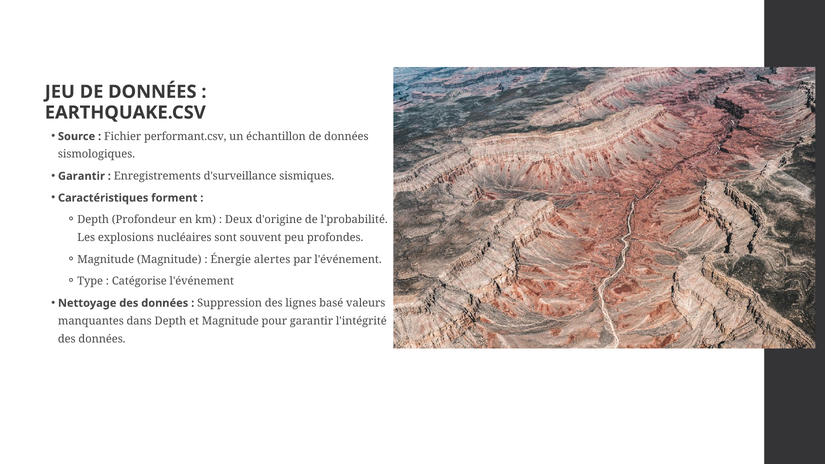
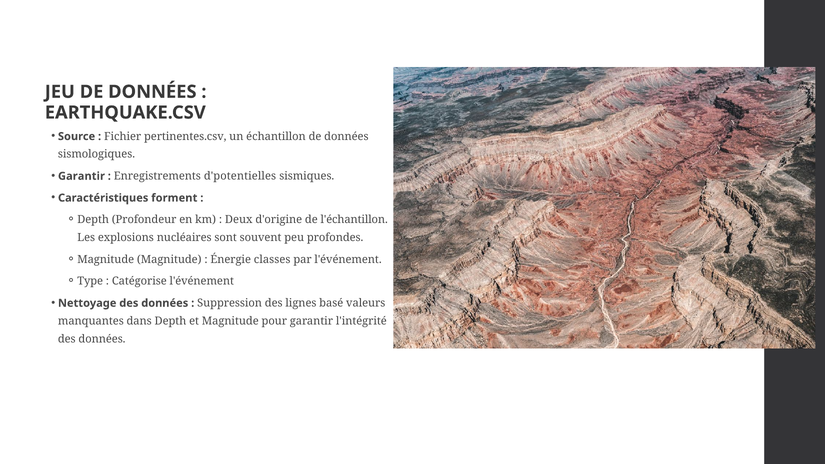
performant.csv: performant.csv -> pertinentes.csv (185, 136)
d'surveillance: d'surveillance -> d'potentielles (240, 176)
l'probabilité: l'probabilité -> l'échantillon (354, 220)
alertes: alertes -> classes (272, 260)
